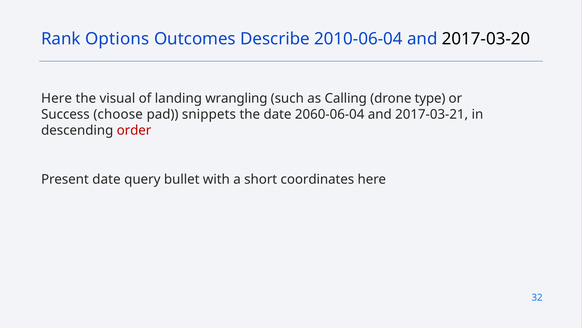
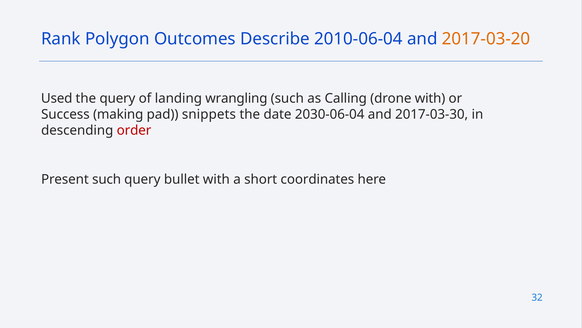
Options: Options -> Polygon (117, 39)
2017-03-20 colour: black -> orange (486, 39)
Here: Here -> Used (57, 98)
the visual: visual -> query (117, 98)
drone type: type -> with (430, 98)
choose: choose -> making (118, 114)
2060-06-04: 2060-06-04 -> 2030-06-04 (330, 114)
2017-03-21: 2017-03-21 -> 2017-03-30 (432, 114)
Present date: date -> such (107, 179)
